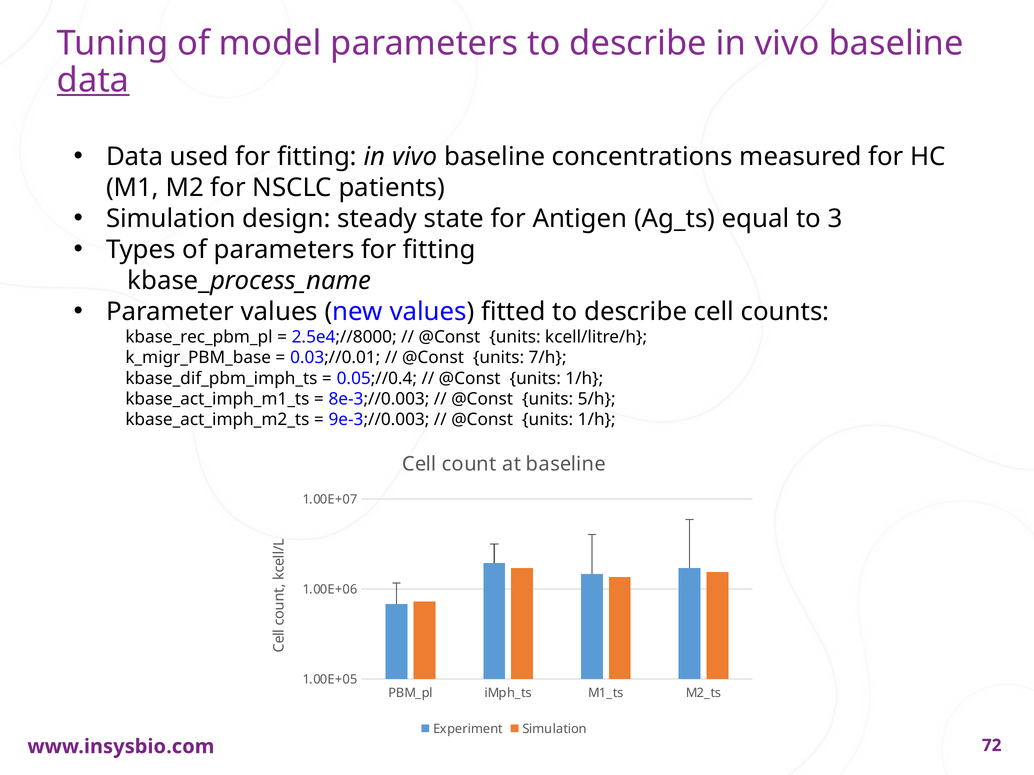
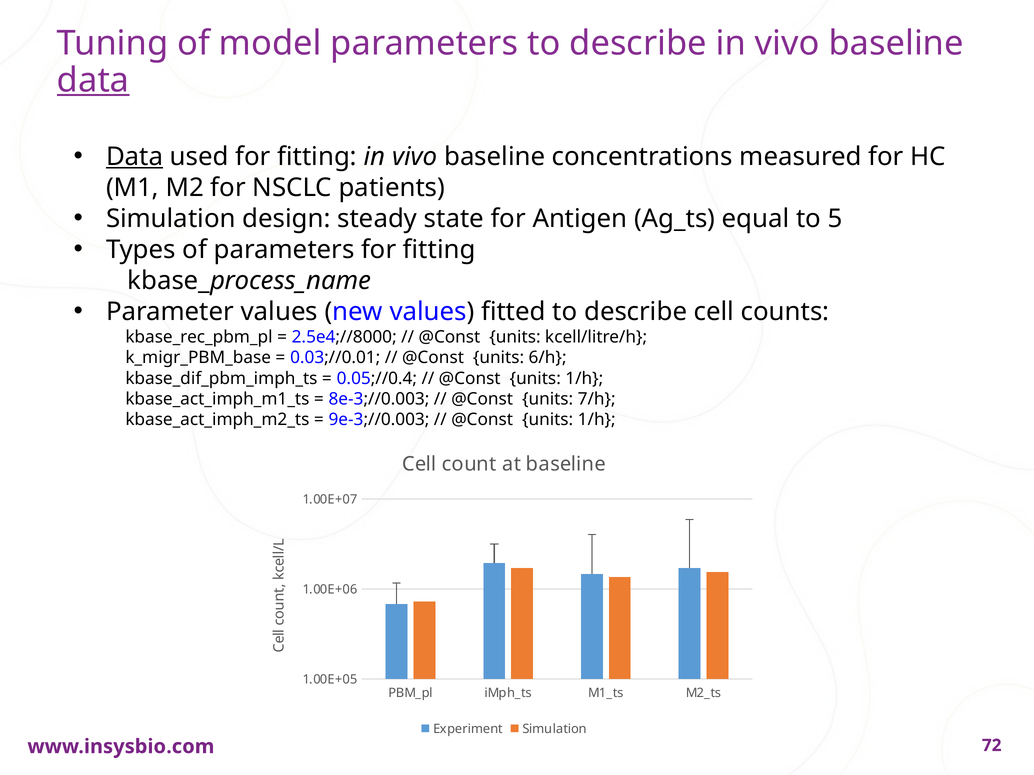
Data underline: none -> present (135, 157)
3: 3 -> 5 (835, 219)
7/h: 7/h -> 6/h (548, 358)
5/h: 5/h -> 7/h (597, 399)
